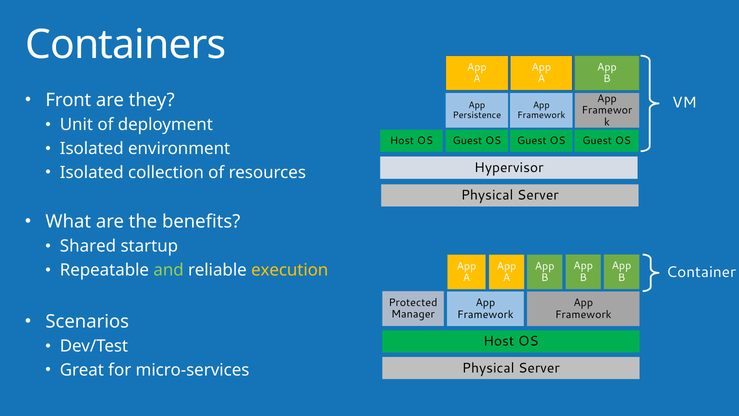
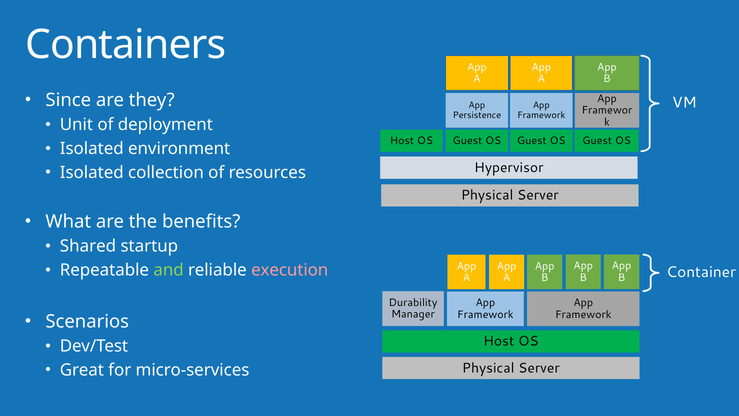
Front: Front -> Since (68, 100)
execution colour: yellow -> pink (290, 270)
Protected: Protected -> Durability (413, 302)
